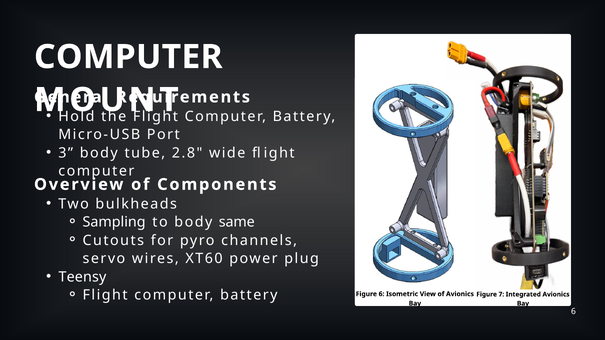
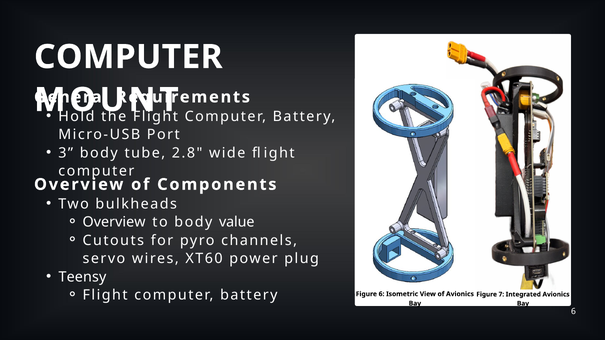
Sampling: Sampling -> Overview (114, 222)
same: same -> value (237, 222)
